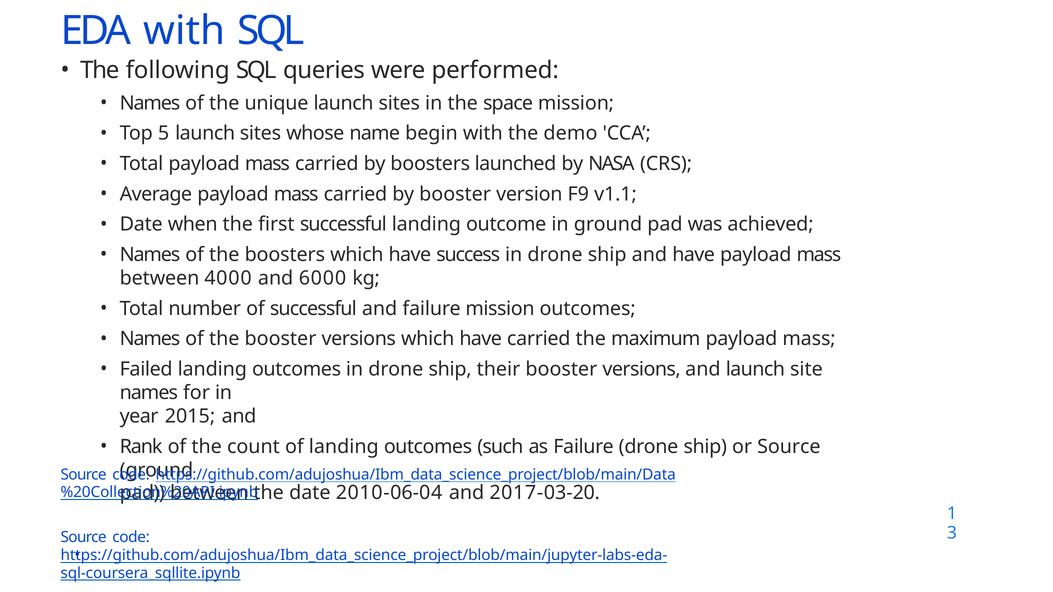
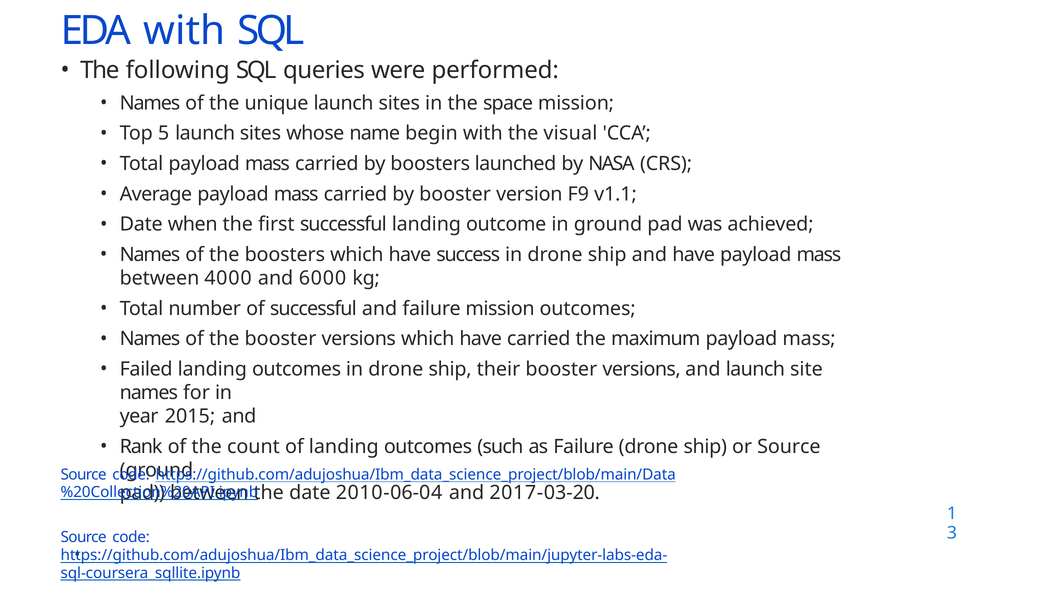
demo: demo -> visual (570, 134)
